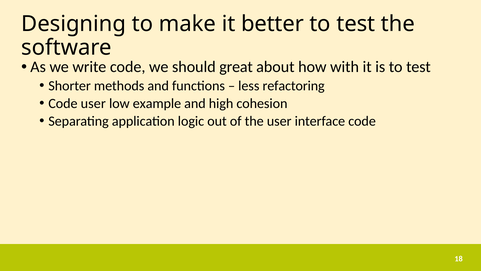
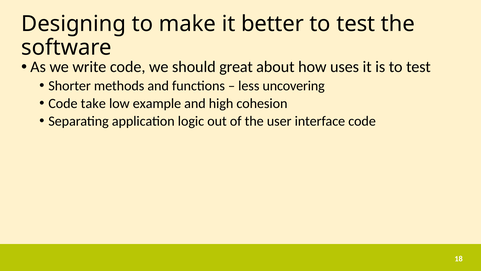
with: with -> uses (345, 67)
refactoring: refactoring -> uncovering (294, 86)
Code user: user -> take (93, 103)
